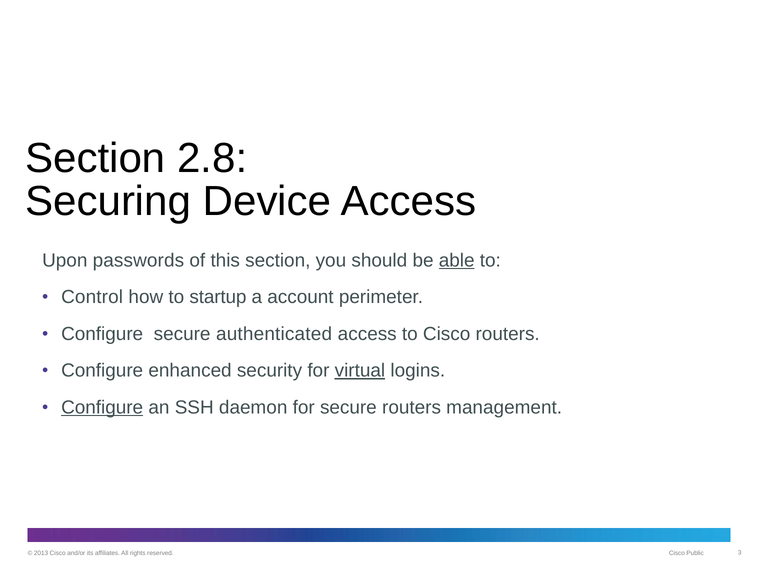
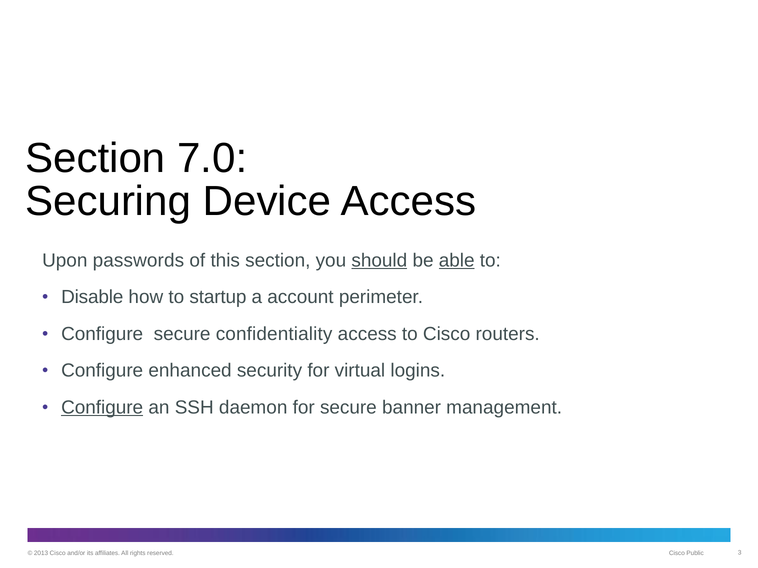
2.8: 2.8 -> 7.0 (212, 158)
should underline: none -> present (379, 261)
Control: Control -> Disable (92, 297)
authenticated: authenticated -> confidentiality (274, 334)
virtual underline: present -> none (360, 371)
secure routers: routers -> banner (412, 408)
